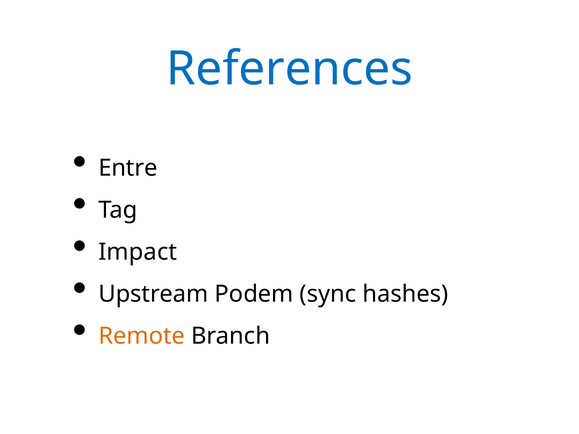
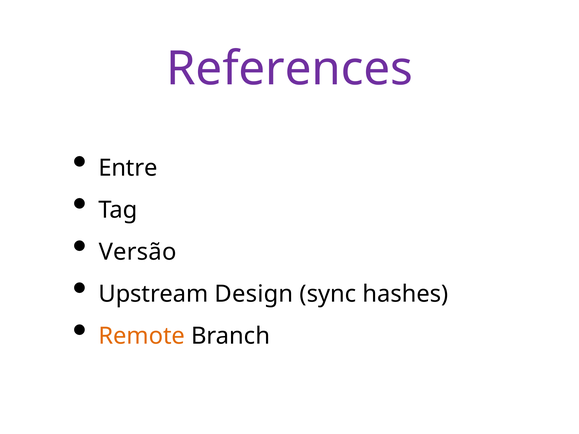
References colour: blue -> purple (290, 69)
Impact: Impact -> Versão (138, 252)
Podem: Podem -> Design (254, 294)
